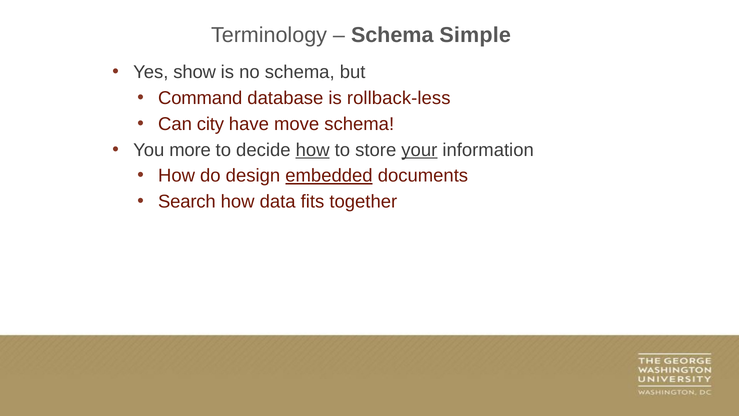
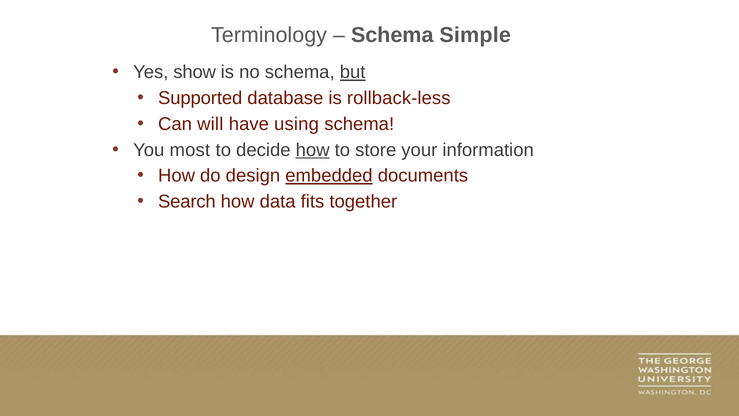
but underline: none -> present (353, 72)
Command: Command -> Supported (200, 98)
city: city -> will (210, 124)
move: move -> using (297, 124)
more: more -> most (190, 150)
your underline: present -> none (419, 150)
